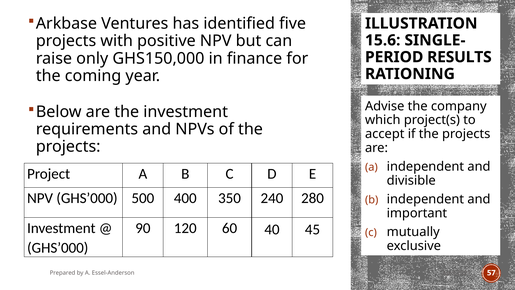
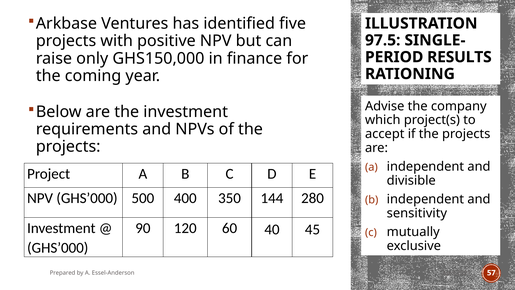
15.6: 15.6 -> 97.5 (383, 40)
240: 240 -> 144 (272, 198)
important: important -> sensitivity (417, 213)
